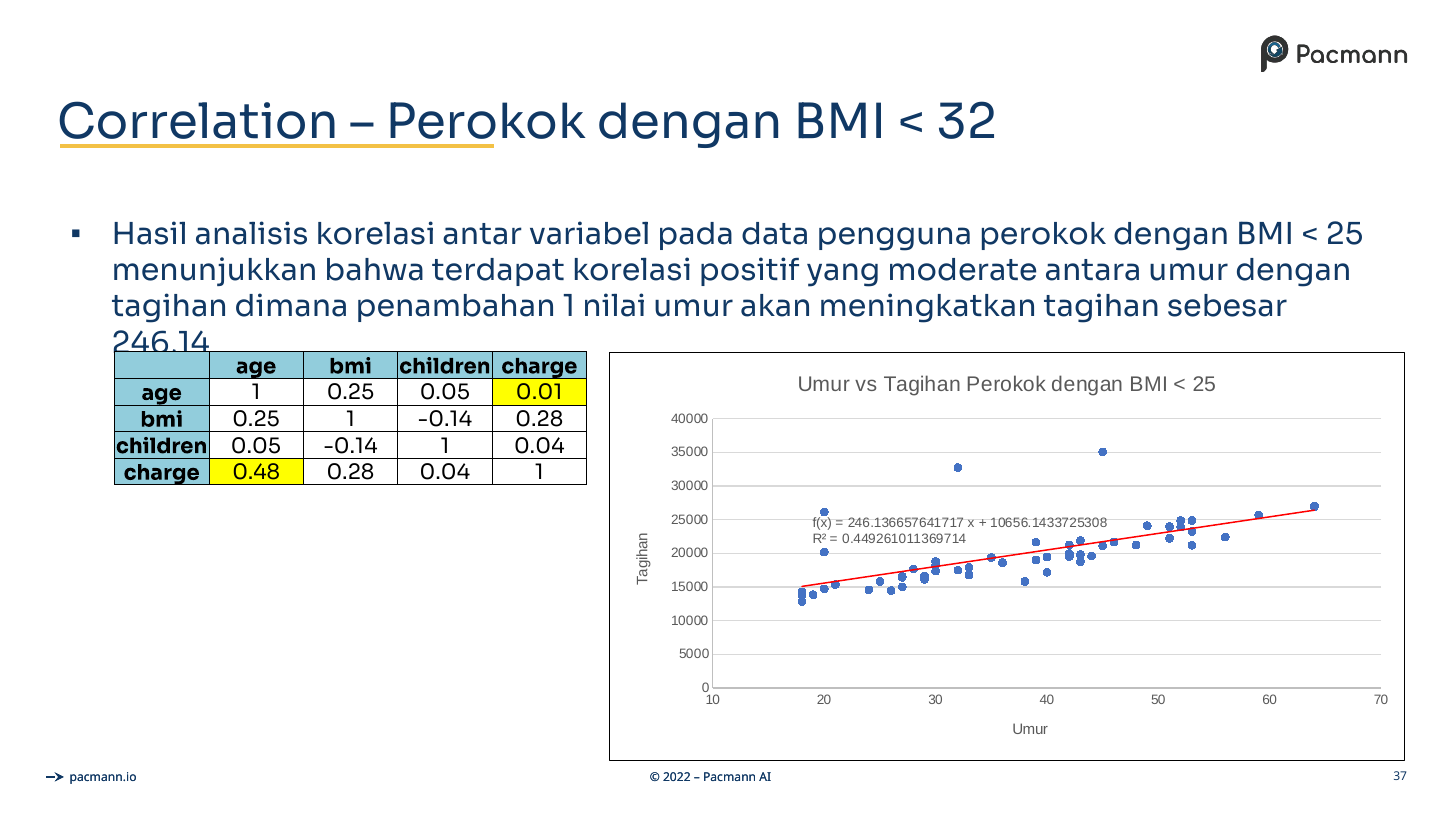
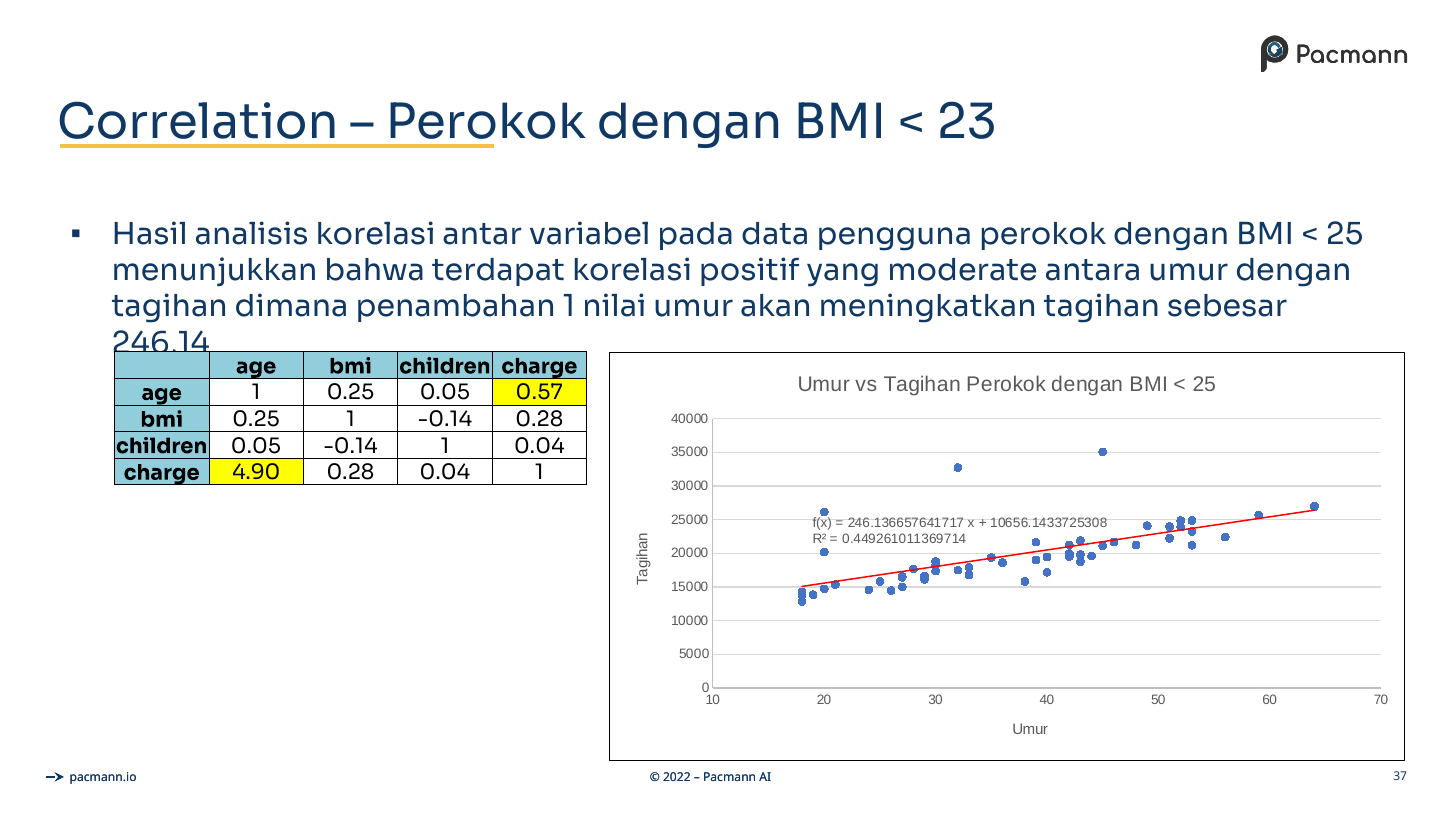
32: 32 -> 23 (967, 122)
0.01: 0.01 -> 0.57 (539, 393)
0.48: 0.48 -> 4.90 (256, 473)
